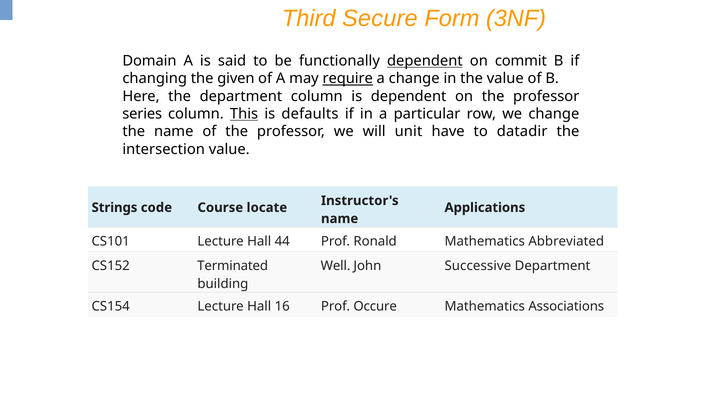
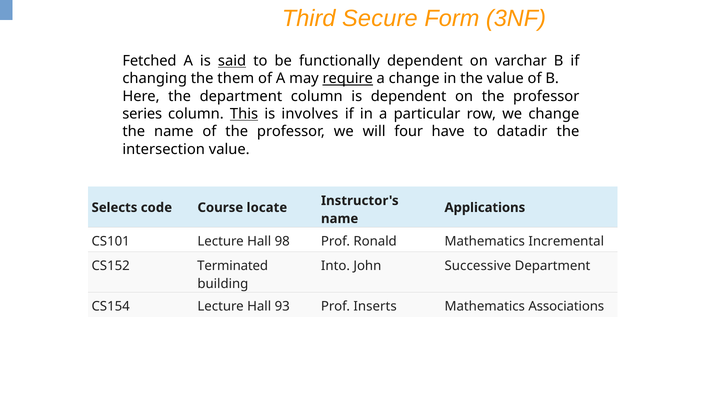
Domain: Domain -> Fetched (149, 61)
said underline: none -> present (232, 61)
dependent underline: present -> none (425, 61)
commit: commit -> varchar (521, 61)
given: given -> them (236, 79)
defaults: defaults -> involves (310, 114)
unit: unit -> four (409, 132)
Strings: Strings -> Selects (114, 208)
44: 44 -> 98 (282, 241)
Abbreviated: Abbreviated -> Incremental (566, 241)
Well: Well -> Into (335, 266)
16: 16 -> 93 (282, 307)
Occure: Occure -> Inserts (375, 307)
